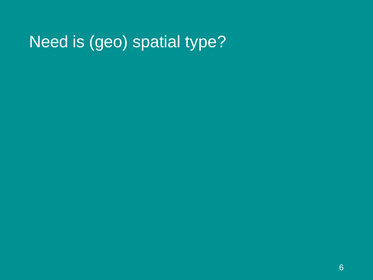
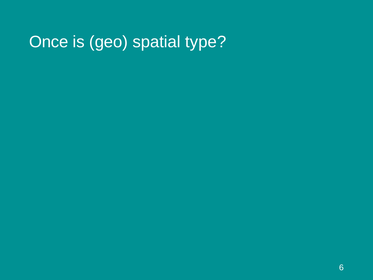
Need: Need -> Once (49, 42)
